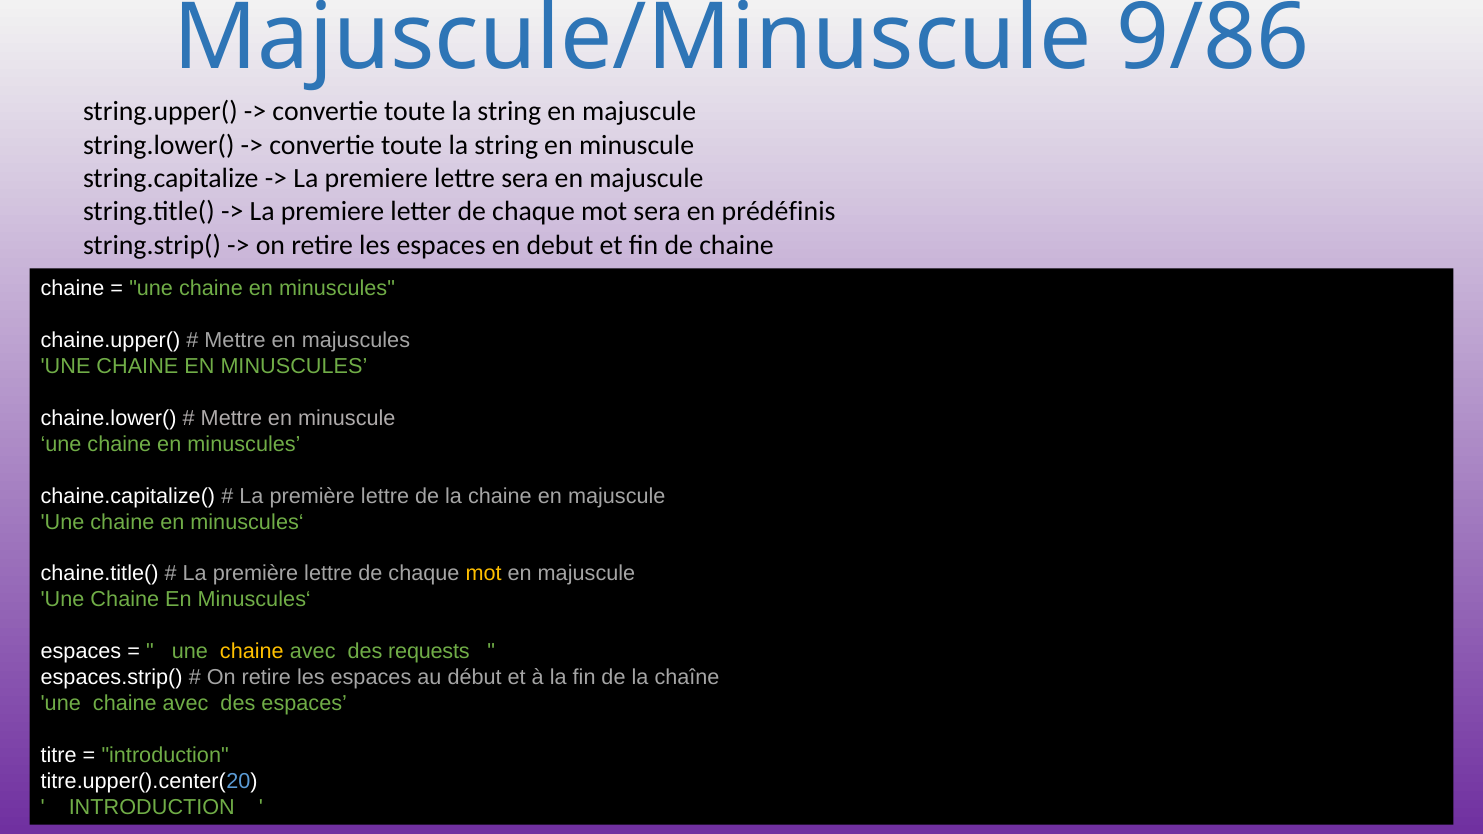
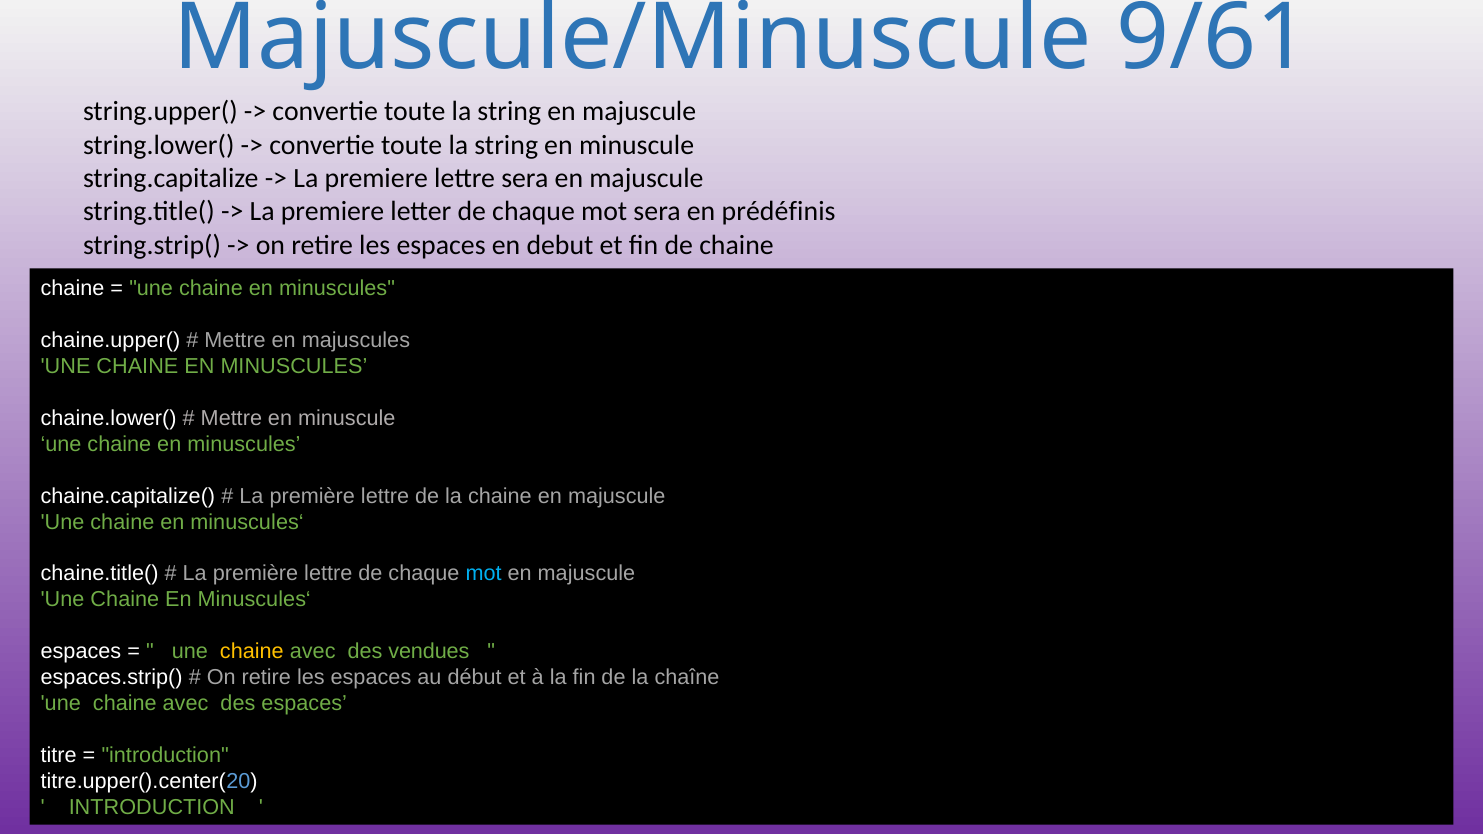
9/86: 9/86 -> 9/61 (1213, 38)
mot colour: yellow -> light blue (484, 574)
requests: requests -> vendues (429, 652)
